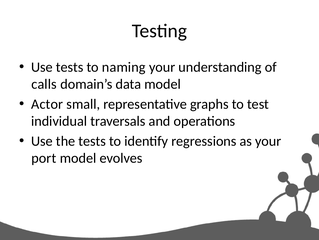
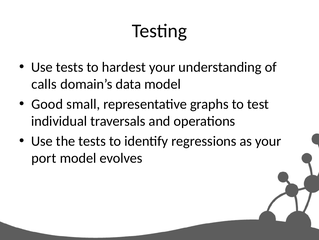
naming: naming -> hardest (124, 67)
Actor: Actor -> Good (47, 104)
